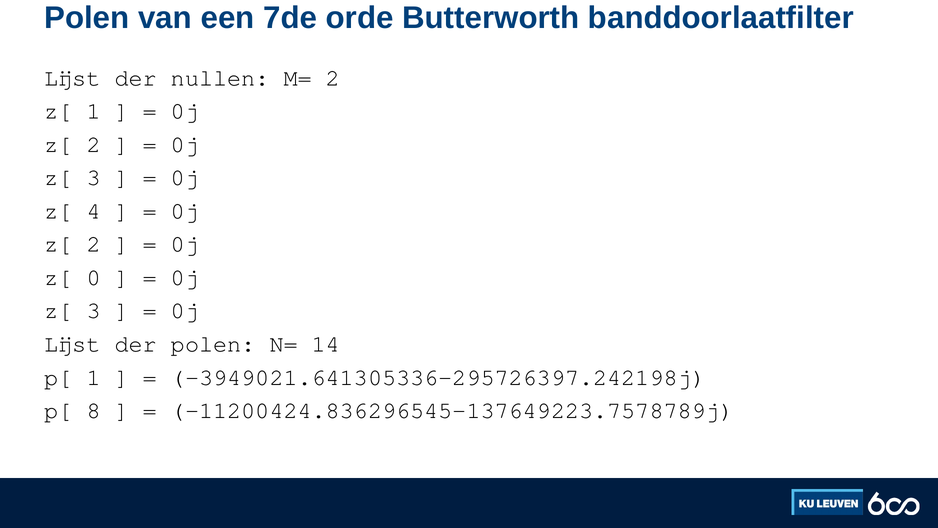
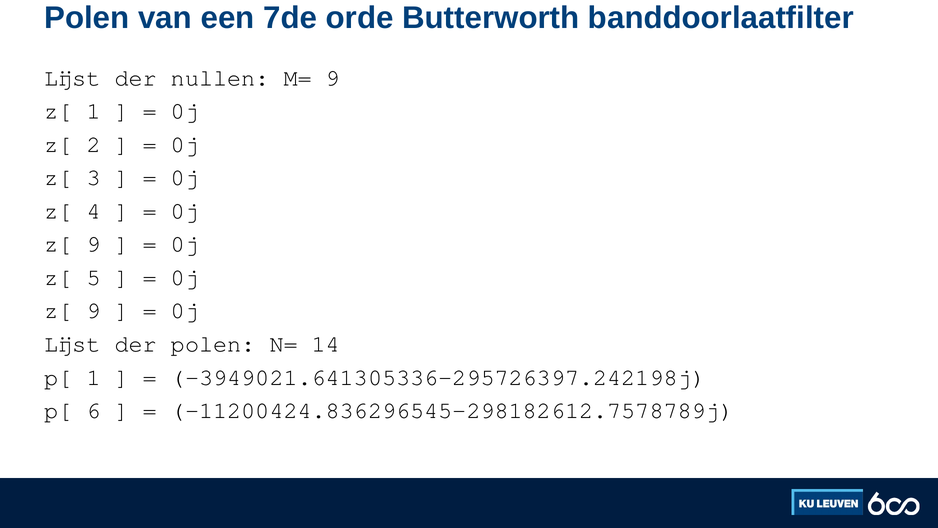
M= 2: 2 -> 9 (333, 78)
2: 2 -> 9 (94, 244)
0: 0 -> 5 (94, 277)
3: 3 -> 9 (94, 311)
8: 8 -> 6 (94, 410)
-11200424.836296545-137649223.7578789j: -11200424.836296545-137649223.7578789j -> -11200424.836296545-298182612.7578789j (452, 410)
